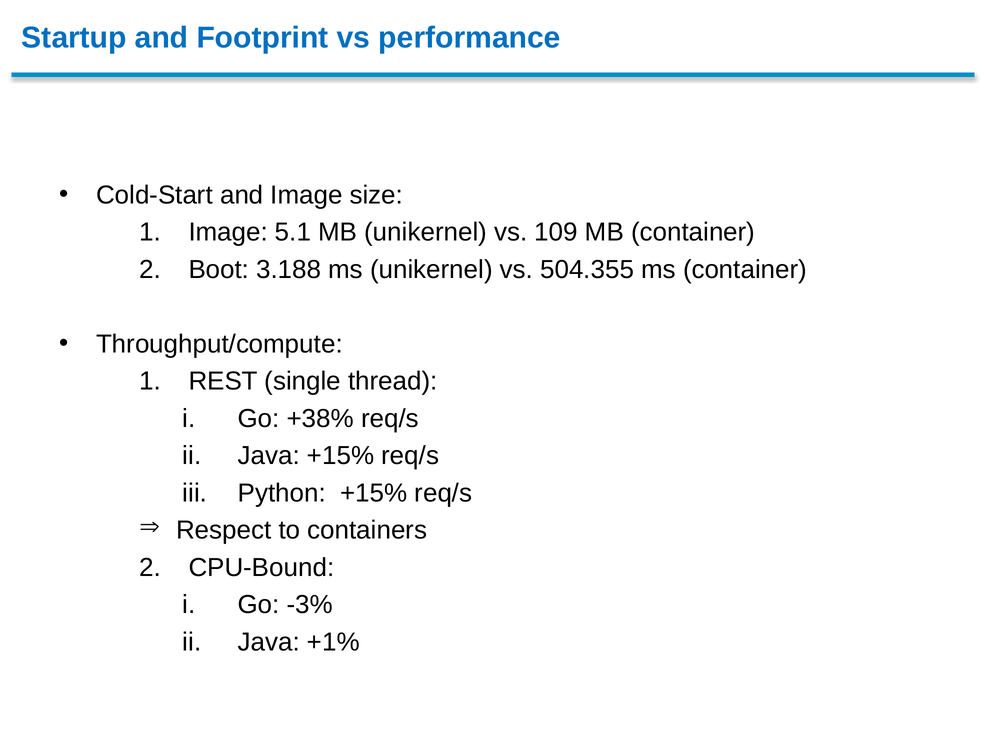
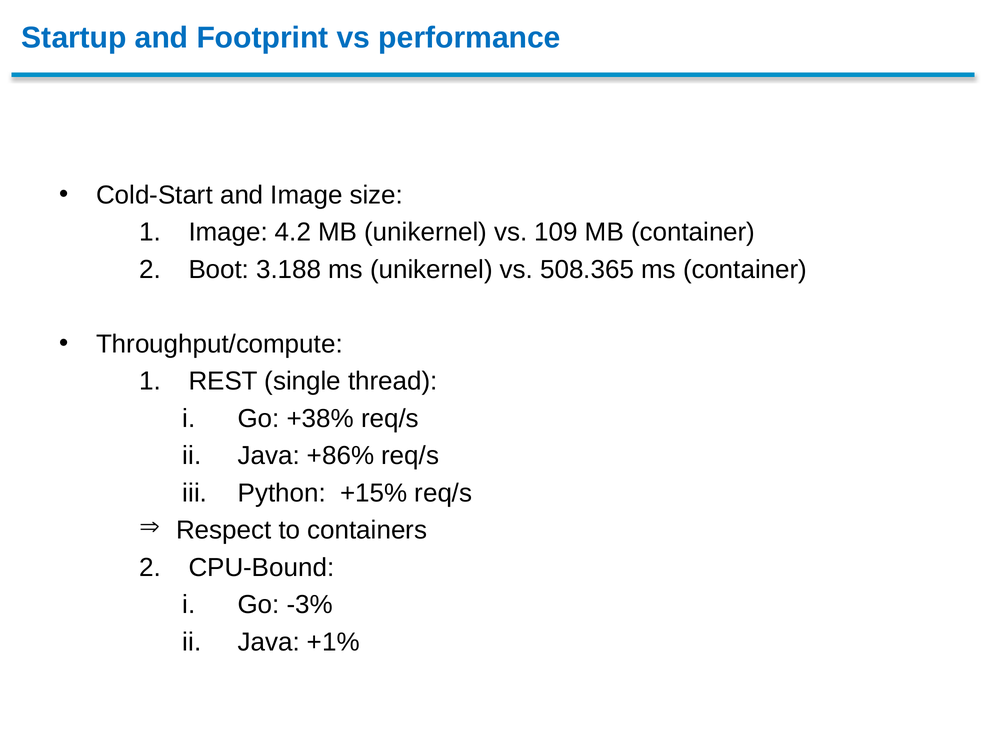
5.1: 5.1 -> 4.2 (293, 232)
504.355: 504.355 -> 508.365 (587, 269)
Java +15%: +15% -> +86% (341, 455)
